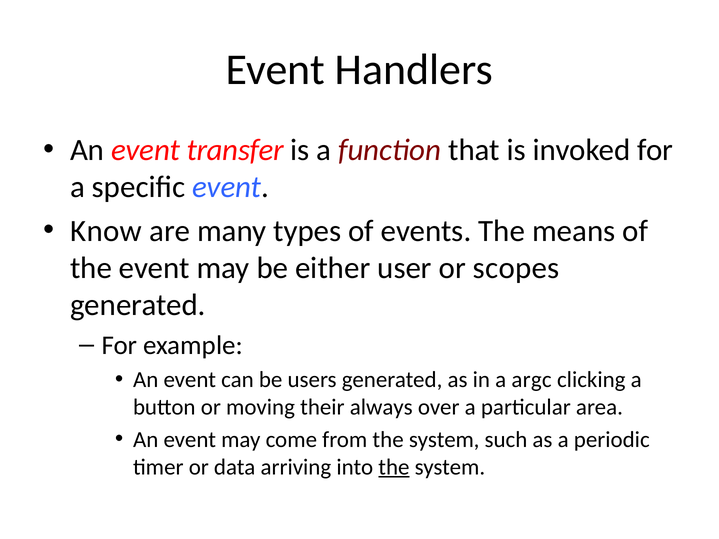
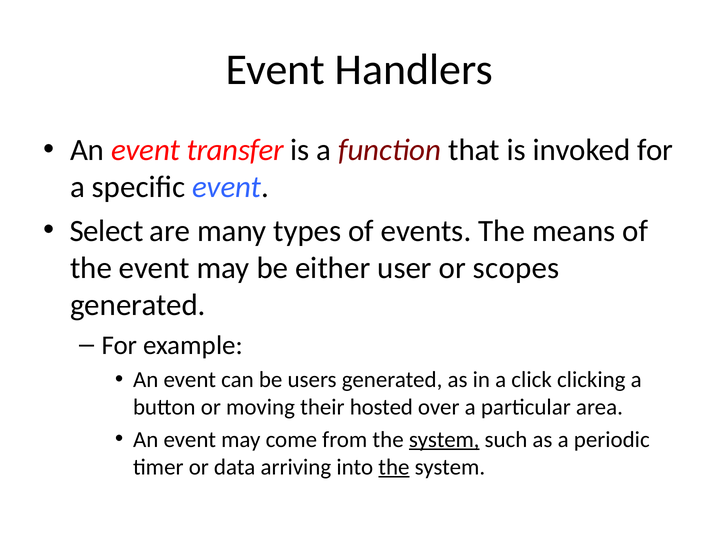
Know: Know -> Select (106, 231)
argc: argc -> click (532, 380)
always: always -> hosted (381, 407)
system underline: none -> present (444, 440)
